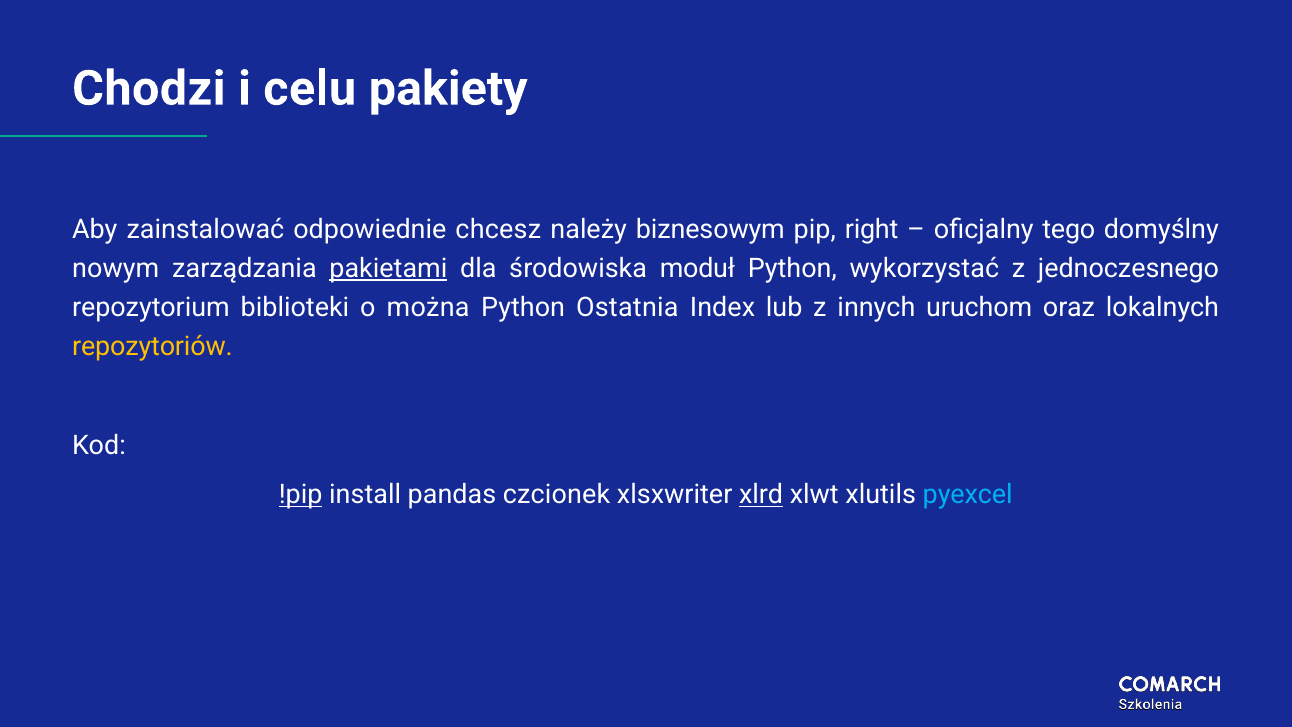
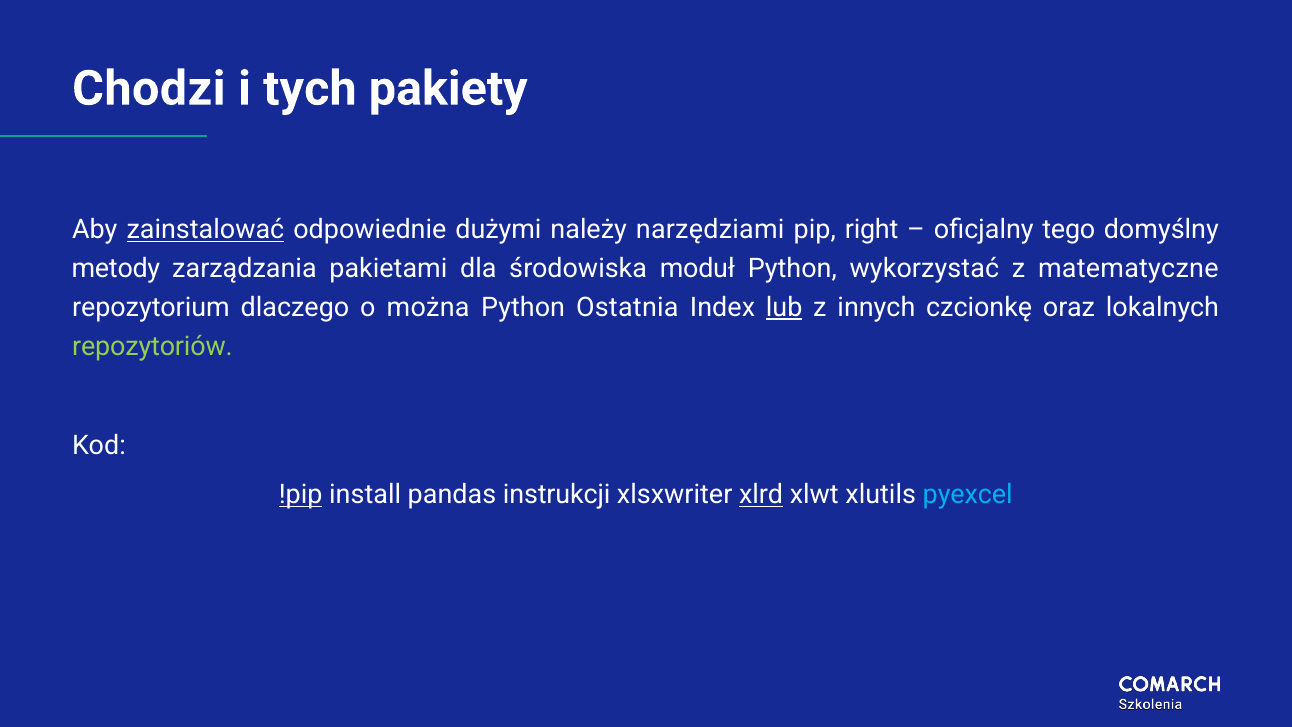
celu: celu -> tych (310, 89)
zainstalować underline: none -> present (205, 230)
chcesz: chcesz -> dużymi (498, 230)
biznesowym: biznesowym -> narzędziami (710, 230)
nowym: nowym -> metody (116, 269)
pakietami underline: present -> none (388, 269)
jednoczesnego: jednoczesnego -> matematyczne (1128, 269)
biblioteki: biblioteki -> dlaczego (295, 307)
lub underline: none -> present (784, 307)
uruchom: uruchom -> czcionkę (979, 307)
repozytoriów colour: yellow -> light green (152, 346)
czcionek: czcionek -> instrukcji (557, 495)
